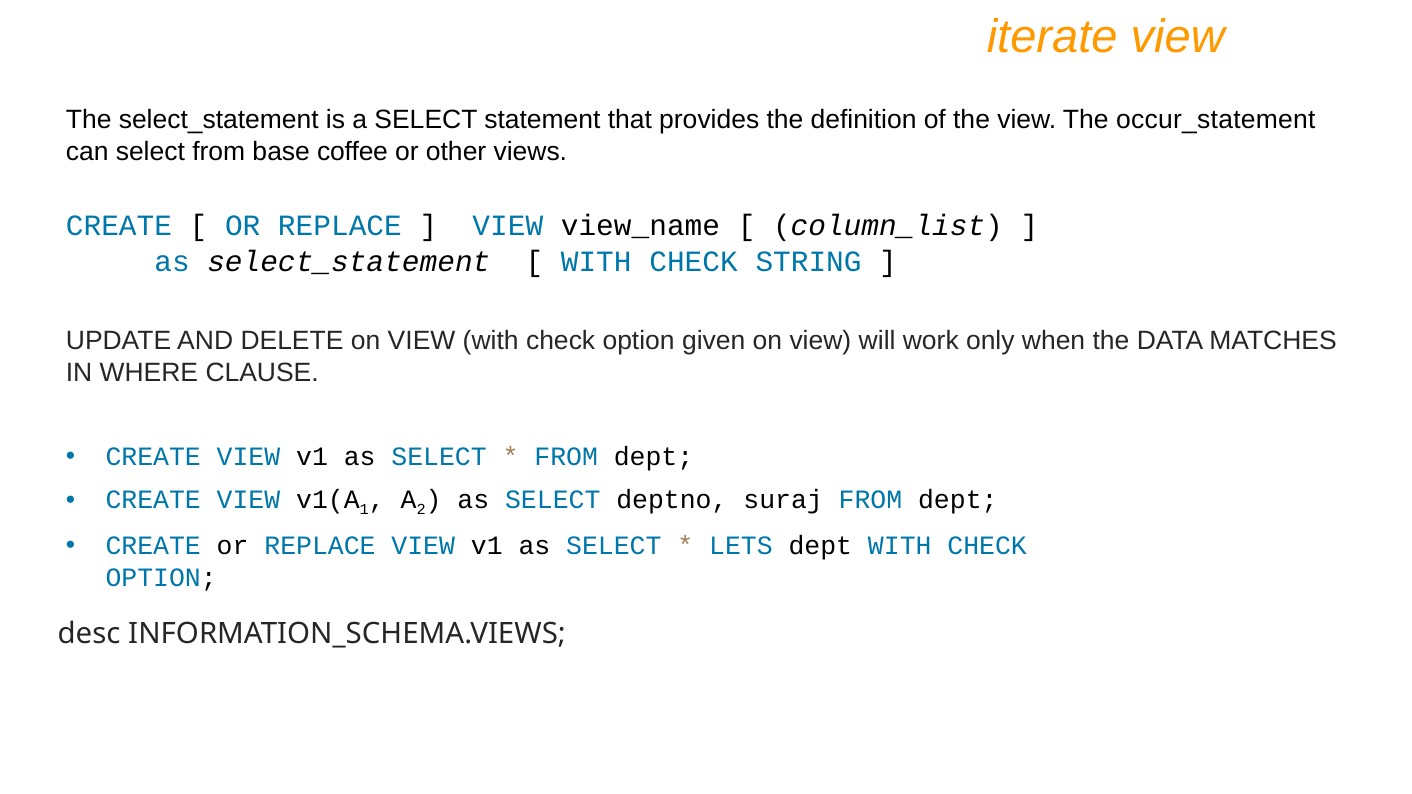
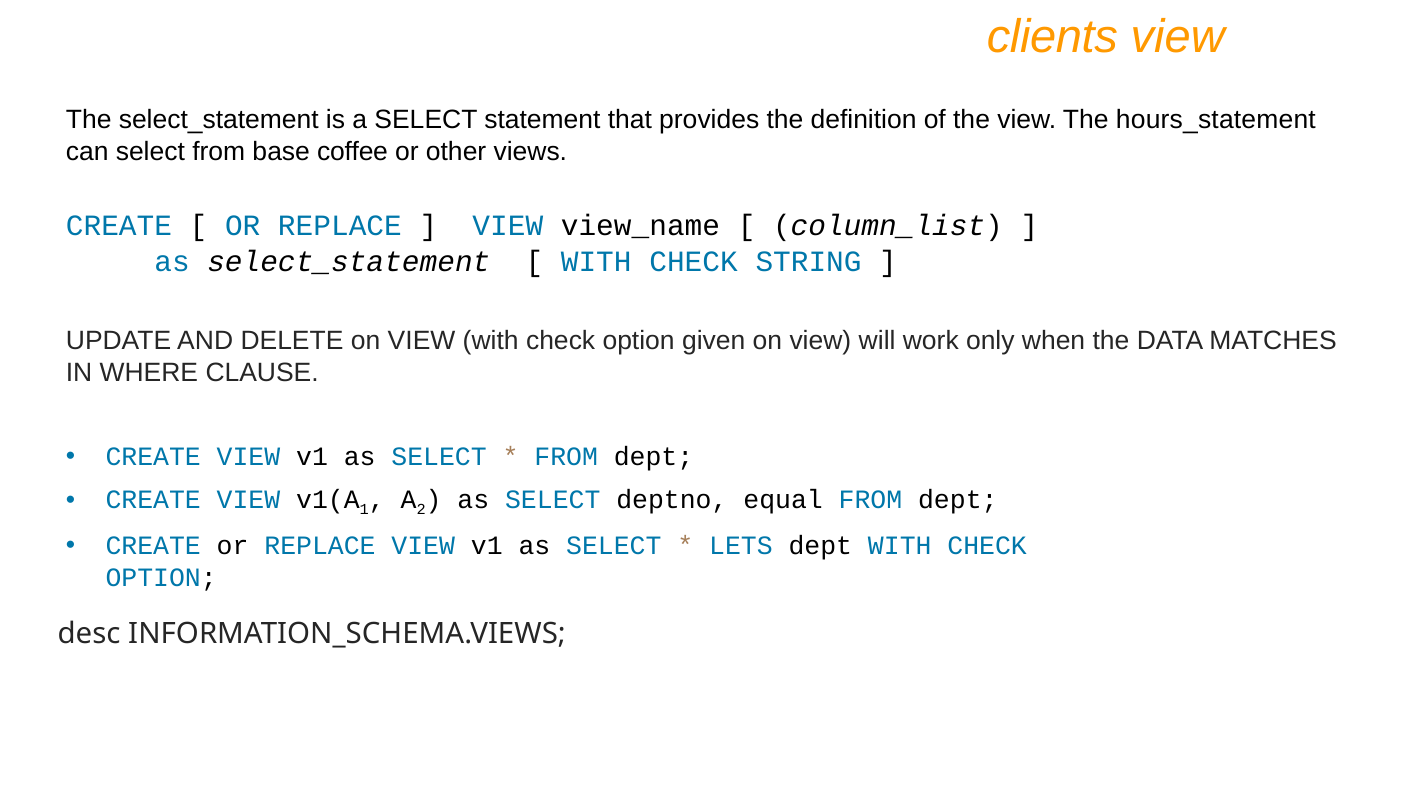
iterate: iterate -> clients (1052, 37)
occur_statement: occur_statement -> hours_statement (1216, 120)
suraj: suraj -> equal (783, 499)
